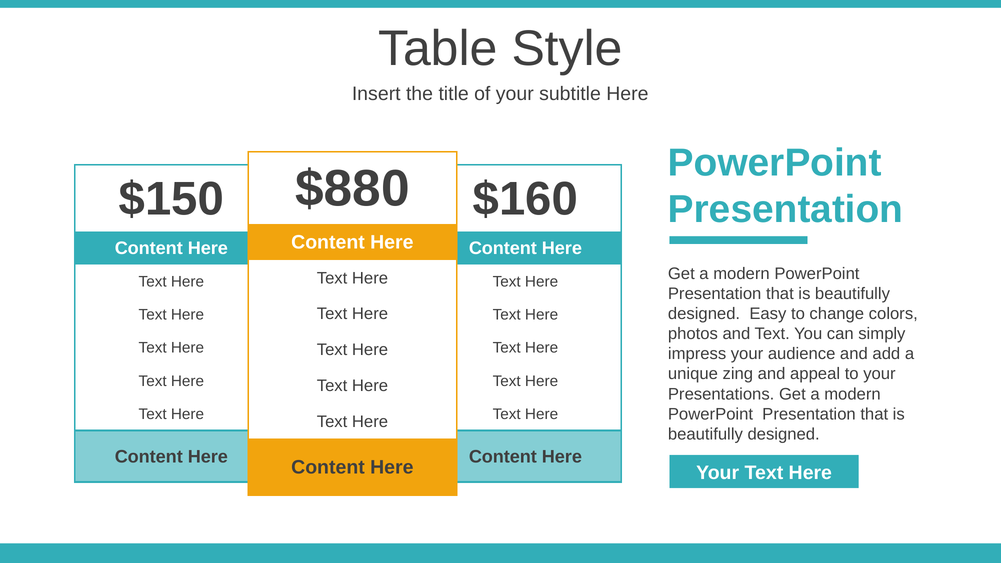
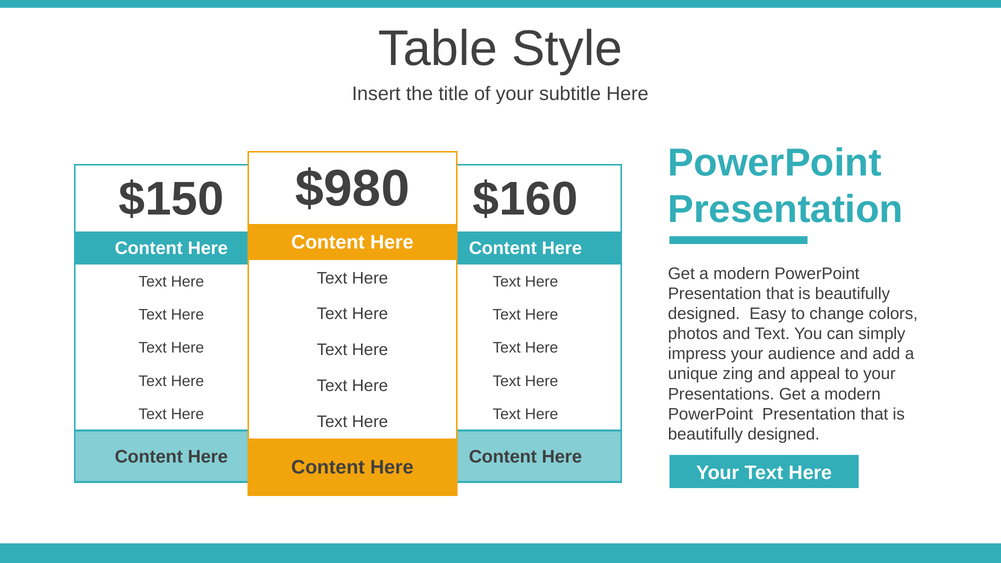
$880: $880 -> $980 (352, 189)
